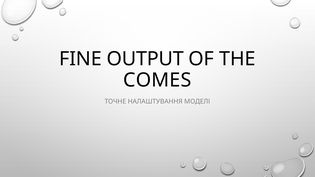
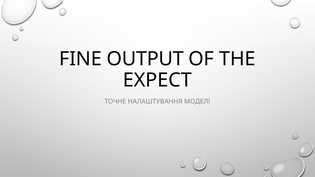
COMES: COMES -> EXPECT (157, 80)
